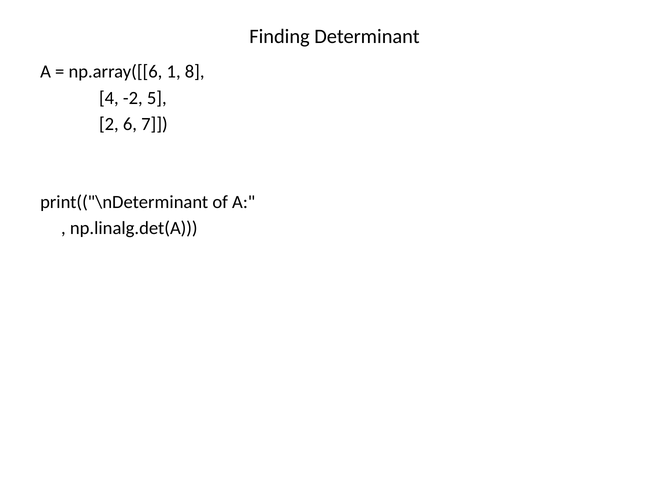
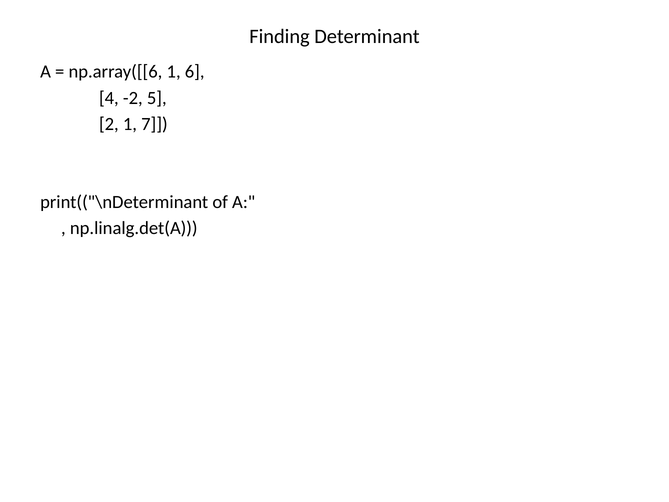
8: 8 -> 6 (195, 72)
2 6: 6 -> 1 (130, 124)
